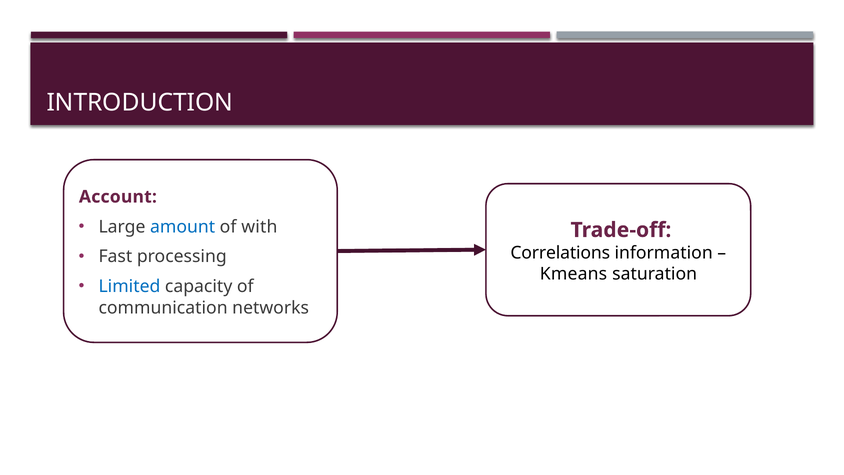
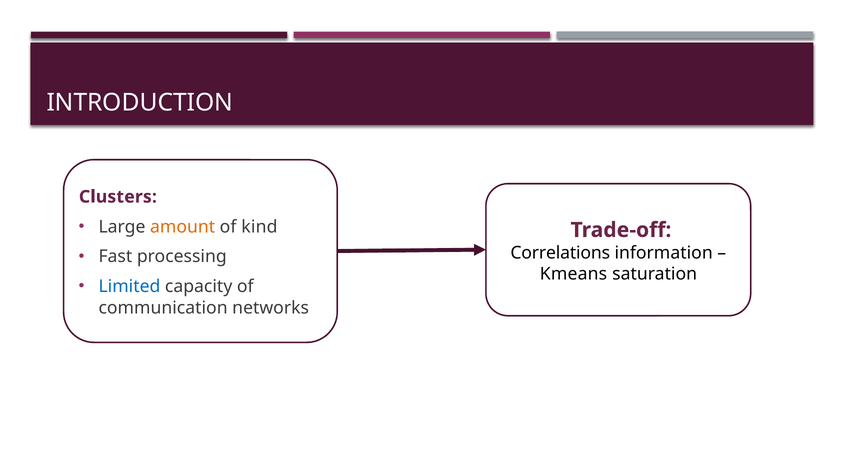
Account: Account -> Clusters (118, 197)
amount colour: blue -> orange (183, 227)
with: with -> kind (259, 227)
